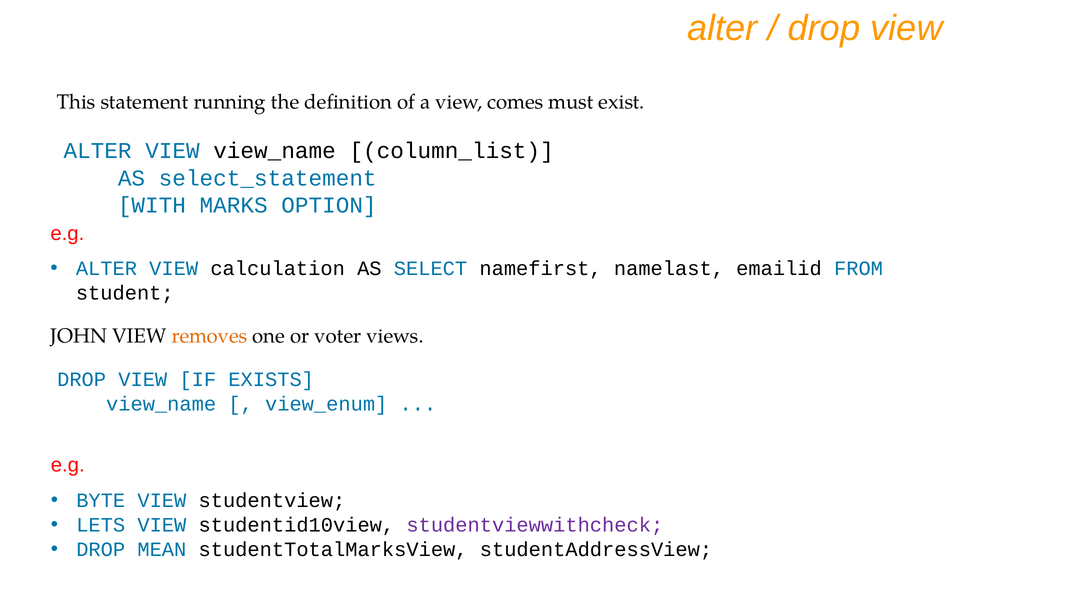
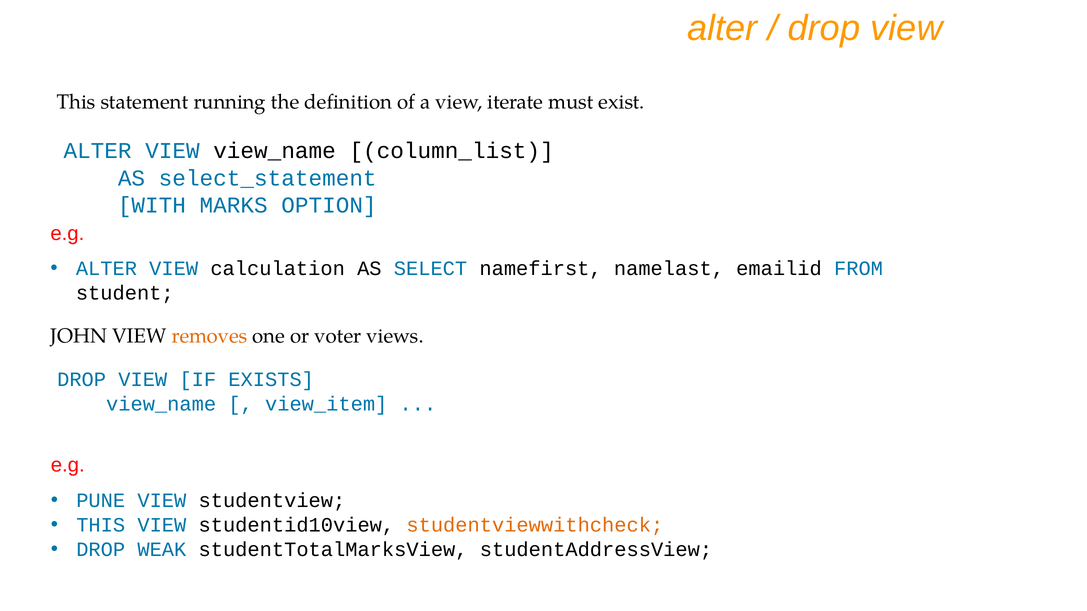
comes: comes -> iterate (515, 102)
view_enum: view_enum -> view_item (326, 404)
BYTE: BYTE -> PUNE (101, 501)
LETS: LETS -> THIS (101, 525)
studentviewwithcheck colour: purple -> orange (535, 525)
MEAN: MEAN -> WEAK (162, 550)
